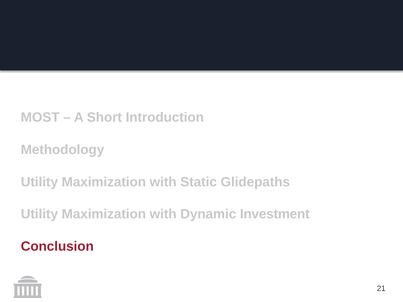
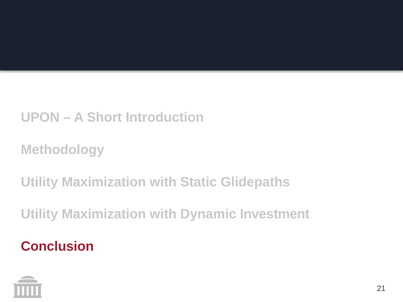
MOST: MOST -> UPON (40, 118)
